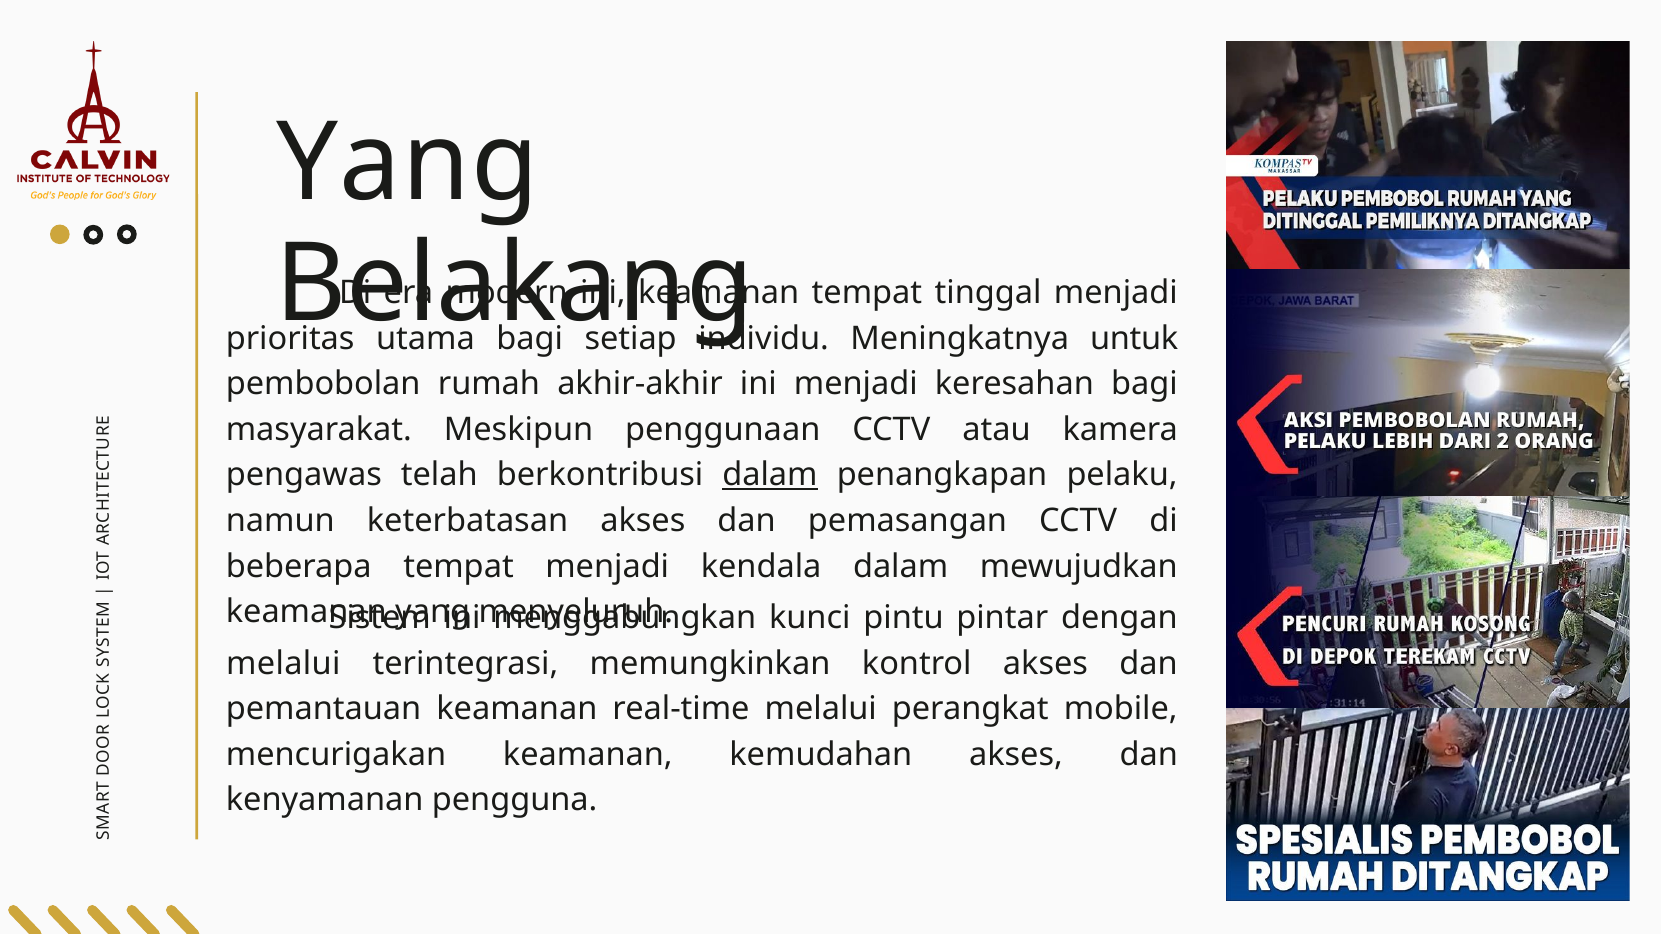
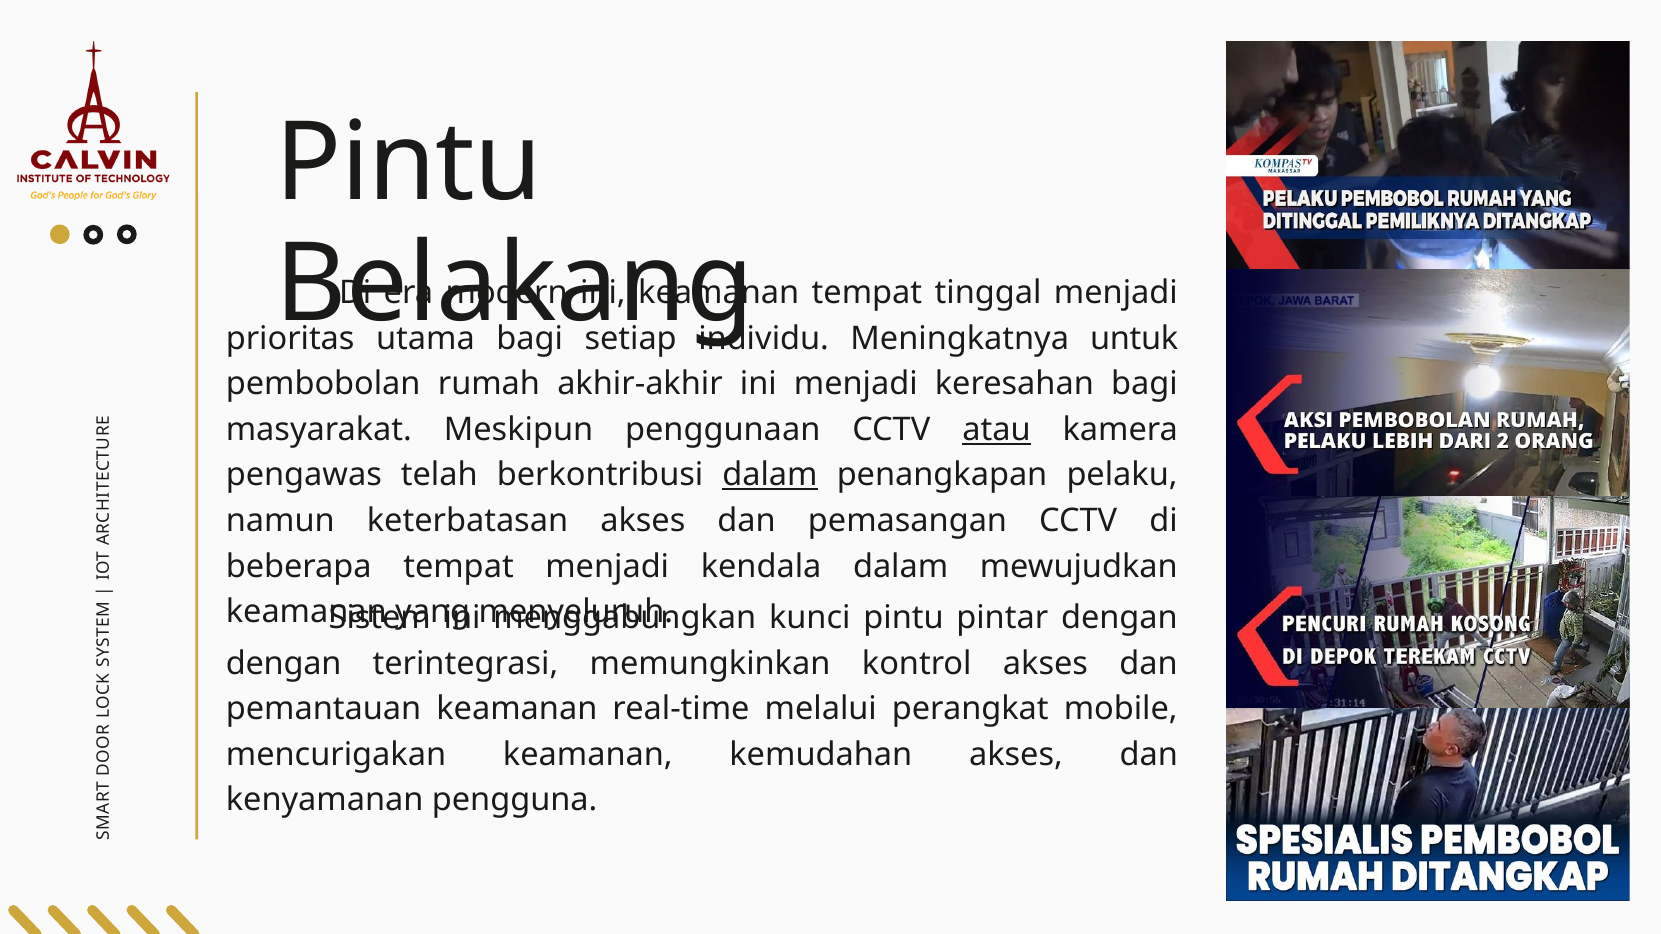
Yang: Yang -> Pintu (409, 164)
atau underline: none -> present (996, 430)
melalui: melalui -> dengan (284, 664)
